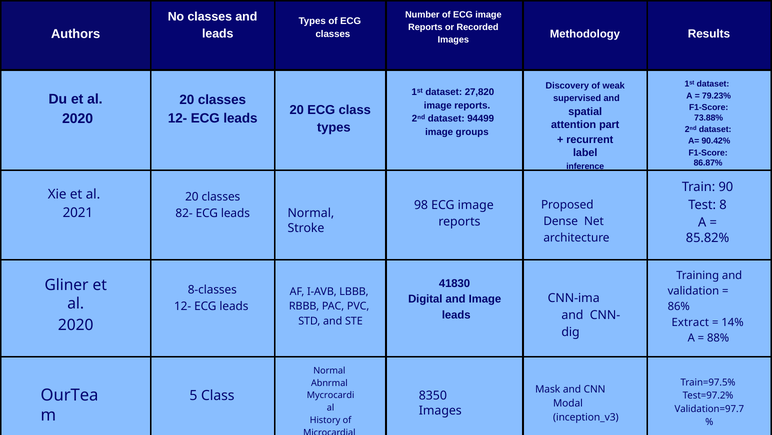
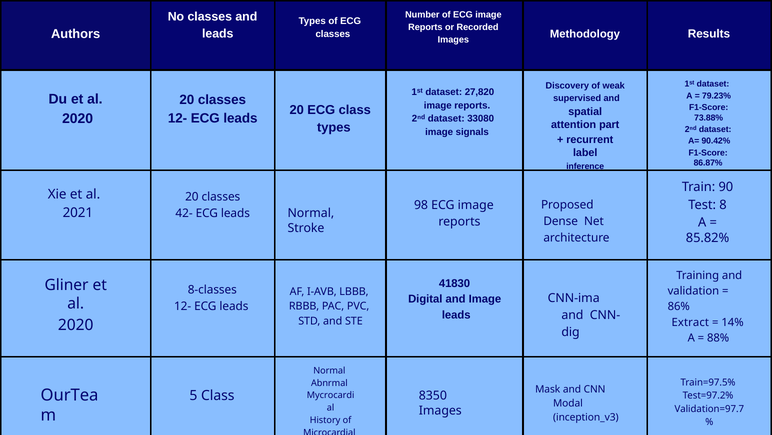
94499: 94499 -> 33080 (481, 118)
groups: groups -> signals (472, 132)
82-: 82- -> 42- (184, 213)
